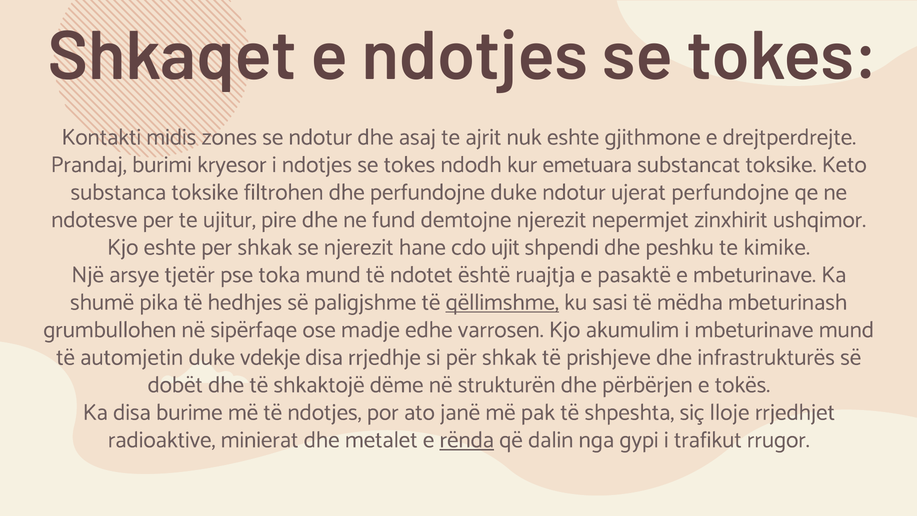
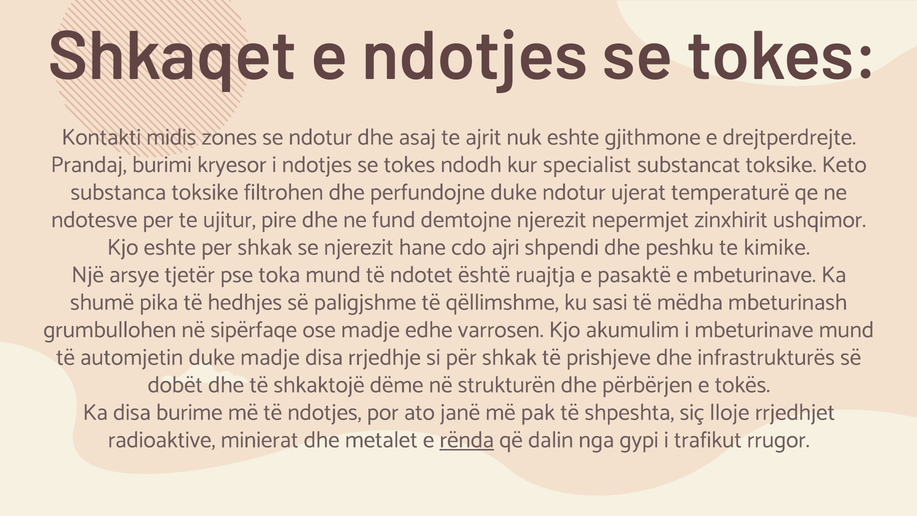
emetuara: emetuara -> specialist (587, 164)
ujerat perfundojne: perfundojne -> temperaturë (730, 192)
ujit: ujit -> ajri (505, 247)
qëllimshme underline: present -> none (502, 302)
duke vdekje: vdekje -> madje (270, 357)
